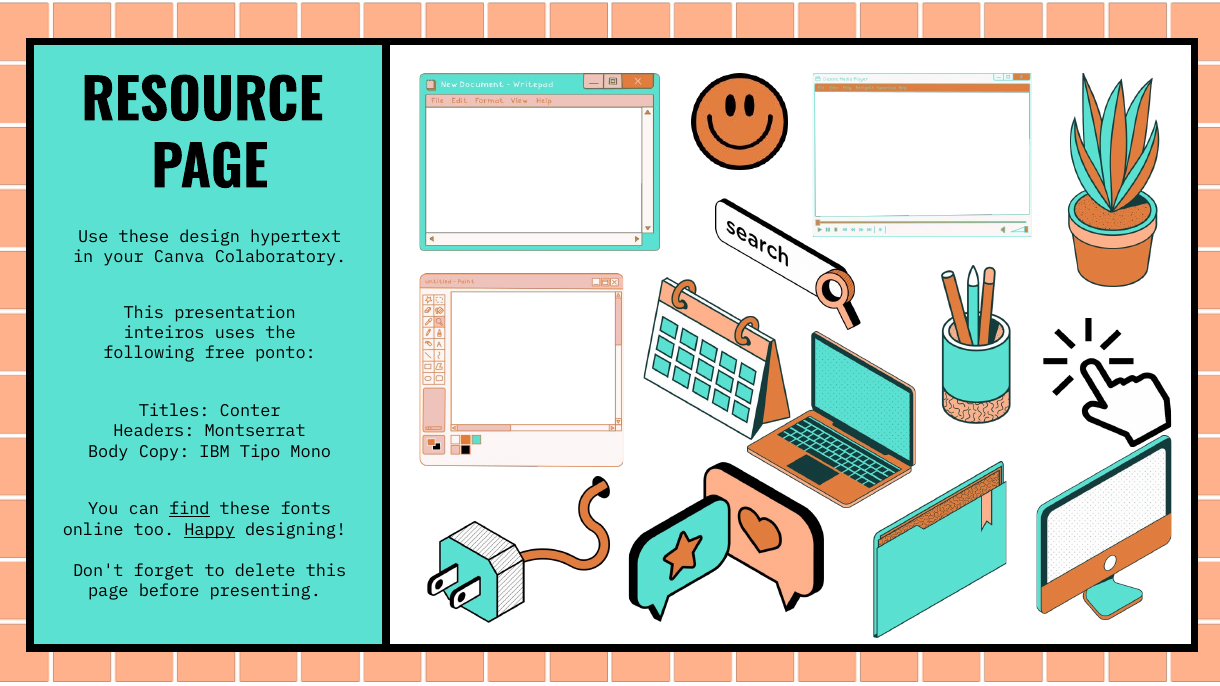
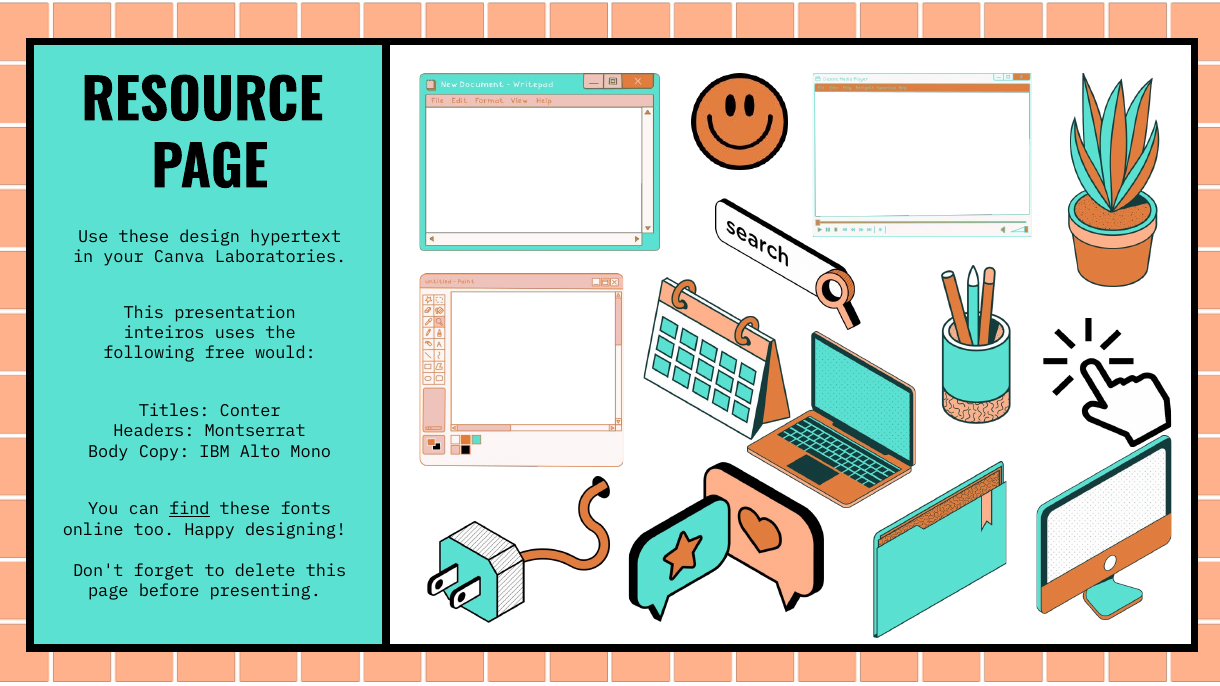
Colaboratory: Colaboratory -> Laboratories (281, 257)
ponto: ponto -> would (286, 353)
Tipo: Tipo -> Alto (260, 452)
Happy underline: present -> none (210, 530)
